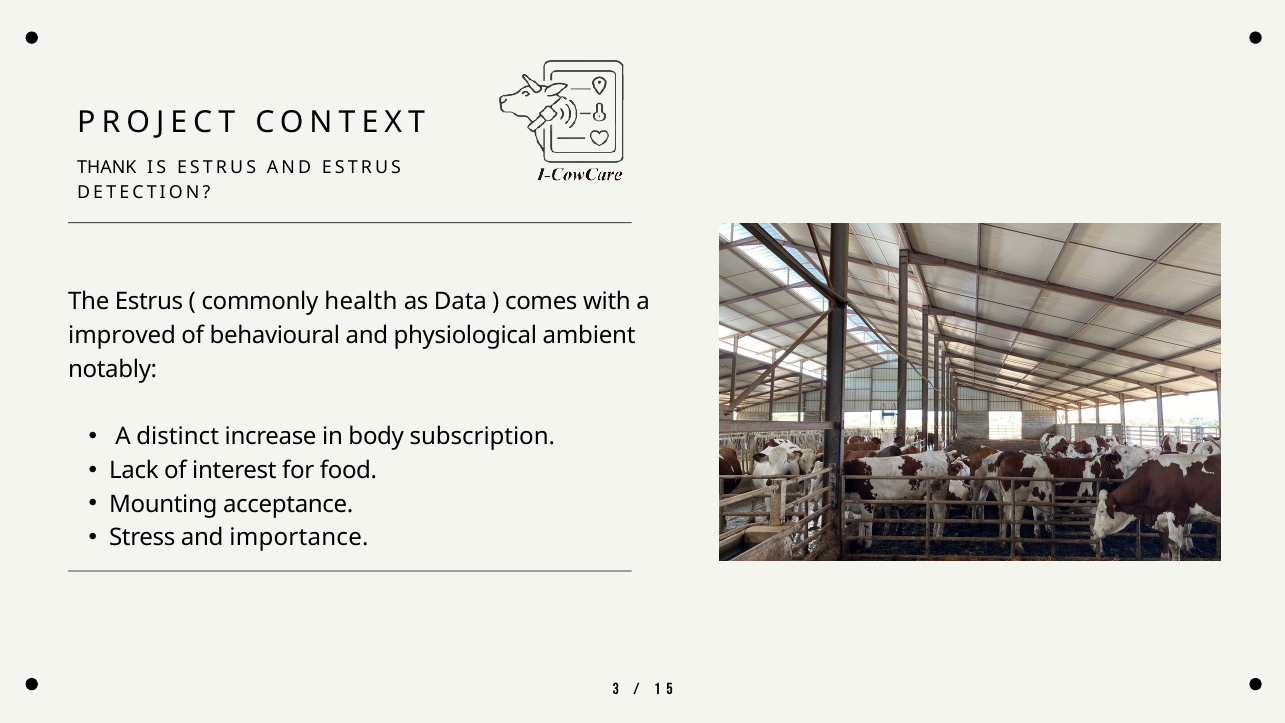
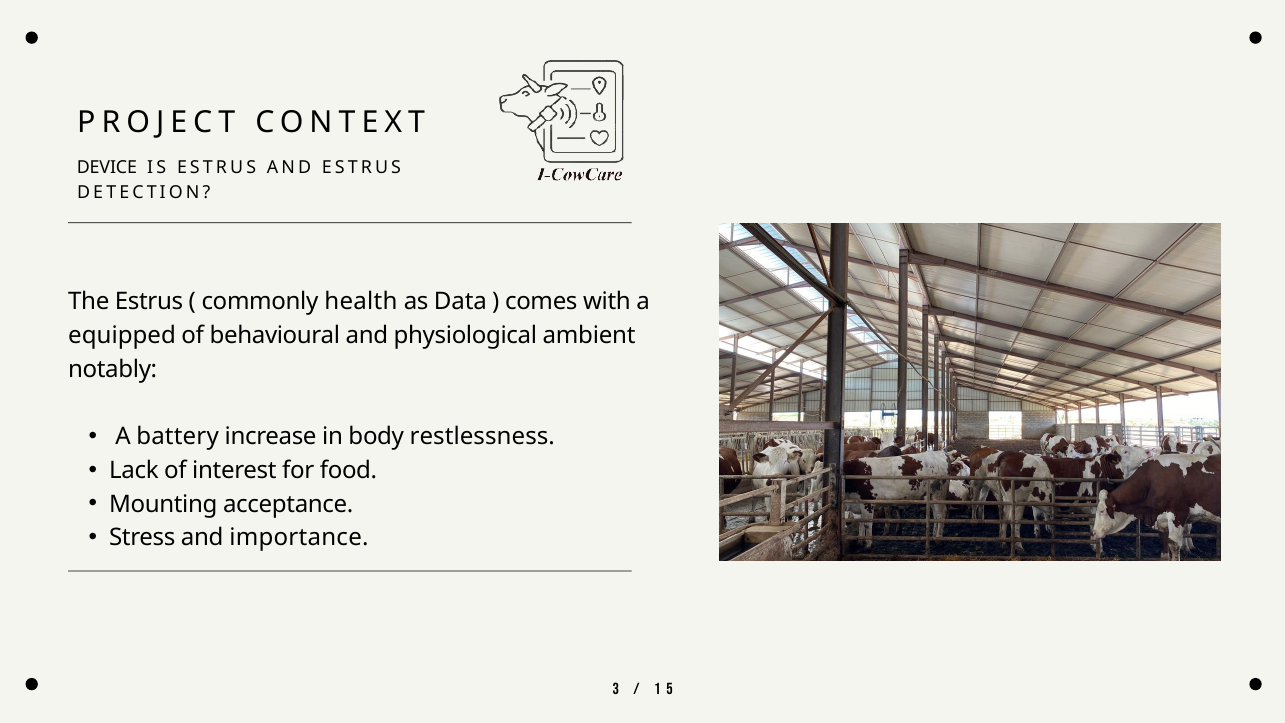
THANK: THANK -> DEVICE (107, 167)
improved: improved -> equipped (122, 336)
distinct: distinct -> battery (178, 437)
subscription: subscription -> restlessness (482, 437)
